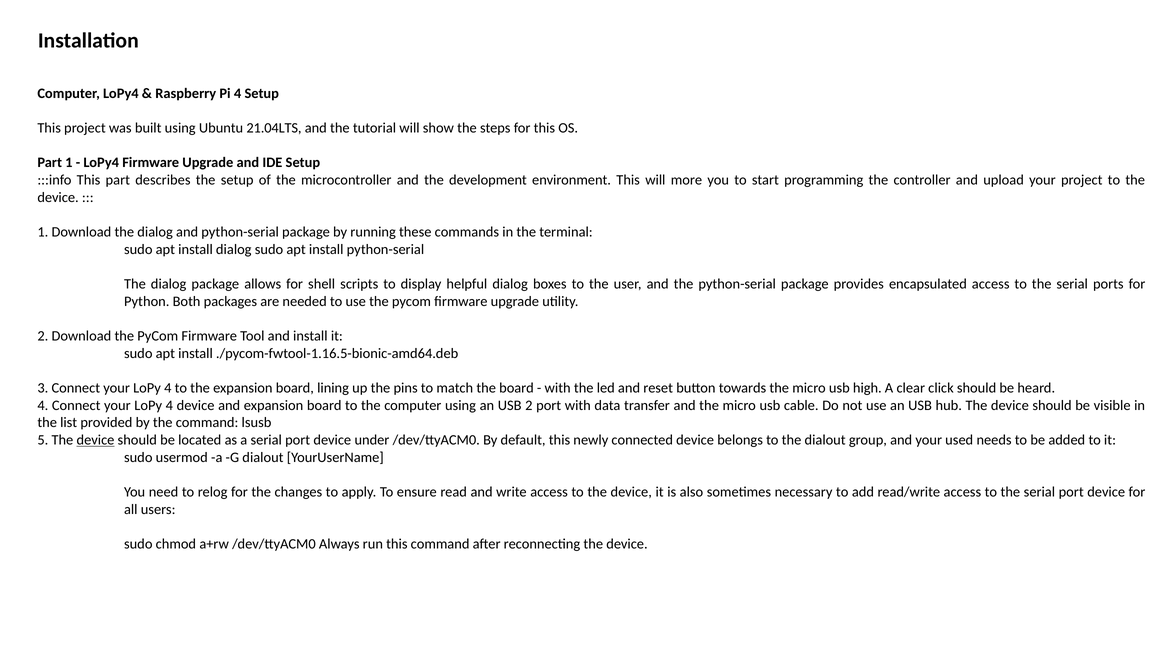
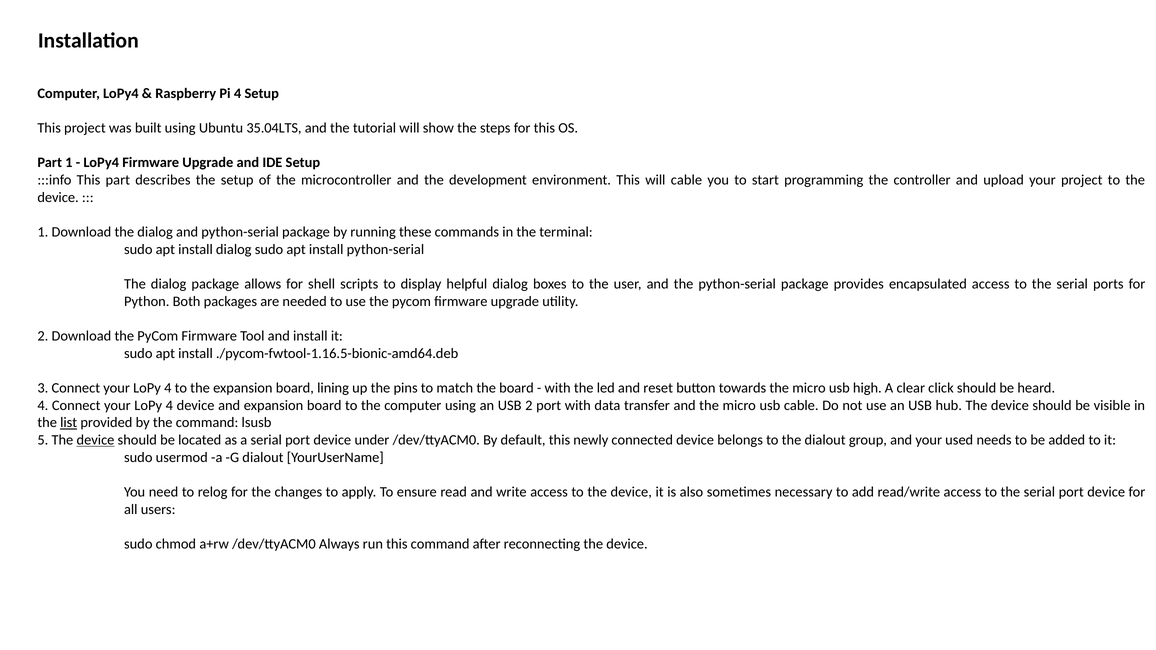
21.04LTS: 21.04LTS -> 35.04LTS (274, 128)
will more: more -> cable (686, 180)
list underline: none -> present (69, 423)
